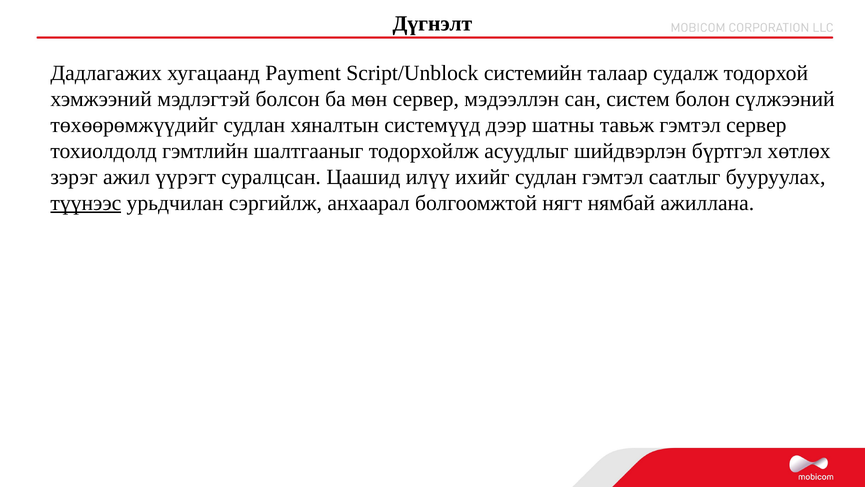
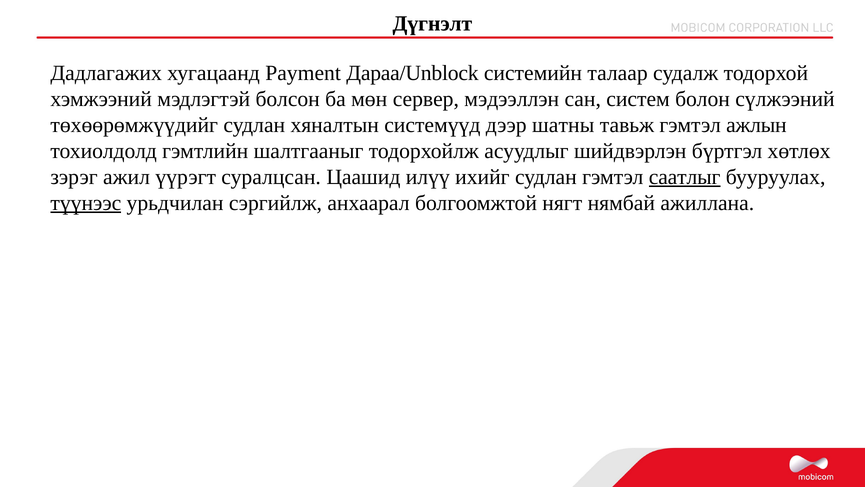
Script/Unblock: Script/Unblock -> Дараа/Unblock (412, 73)
гэмтэл сервер: сервер -> ажлын (756, 125)
саатлыг underline: none -> present (685, 177)
